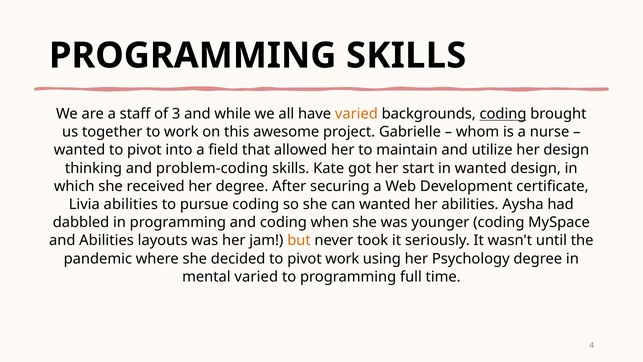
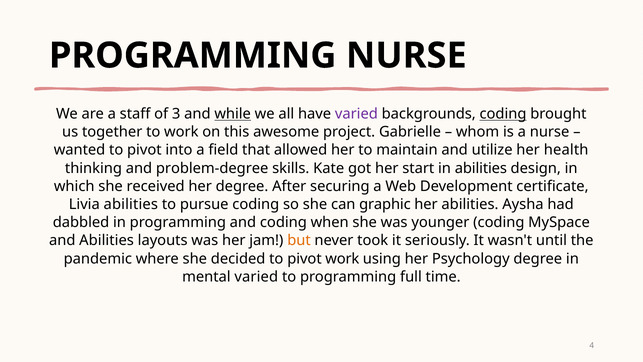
PROGRAMMING SKILLS: SKILLS -> NURSE (406, 56)
while underline: none -> present (233, 114)
varied colour: orange -> purple (356, 114)
her design: design -> health (566, 150)
problem-coding: problem-coding -> problem-degree (212, 168)
in wanted: wanted -> abilities (481, 168)
can wanted: wanted -> graphic (385, 204)
